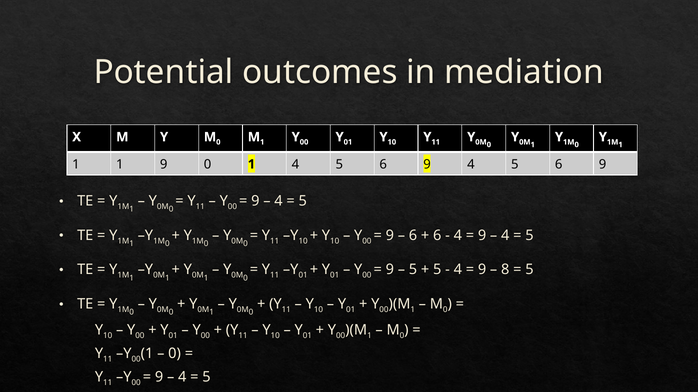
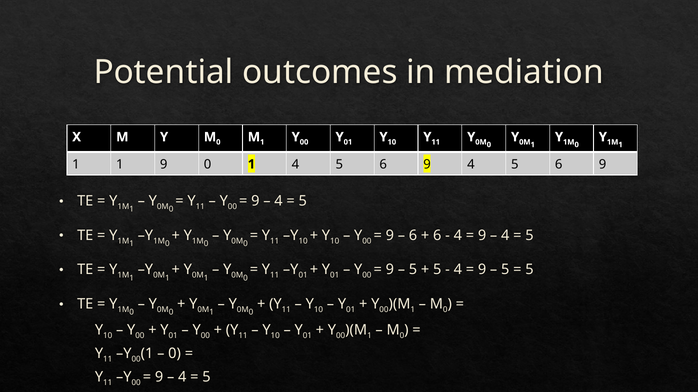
8: 8 -> 5 (505, 270)
